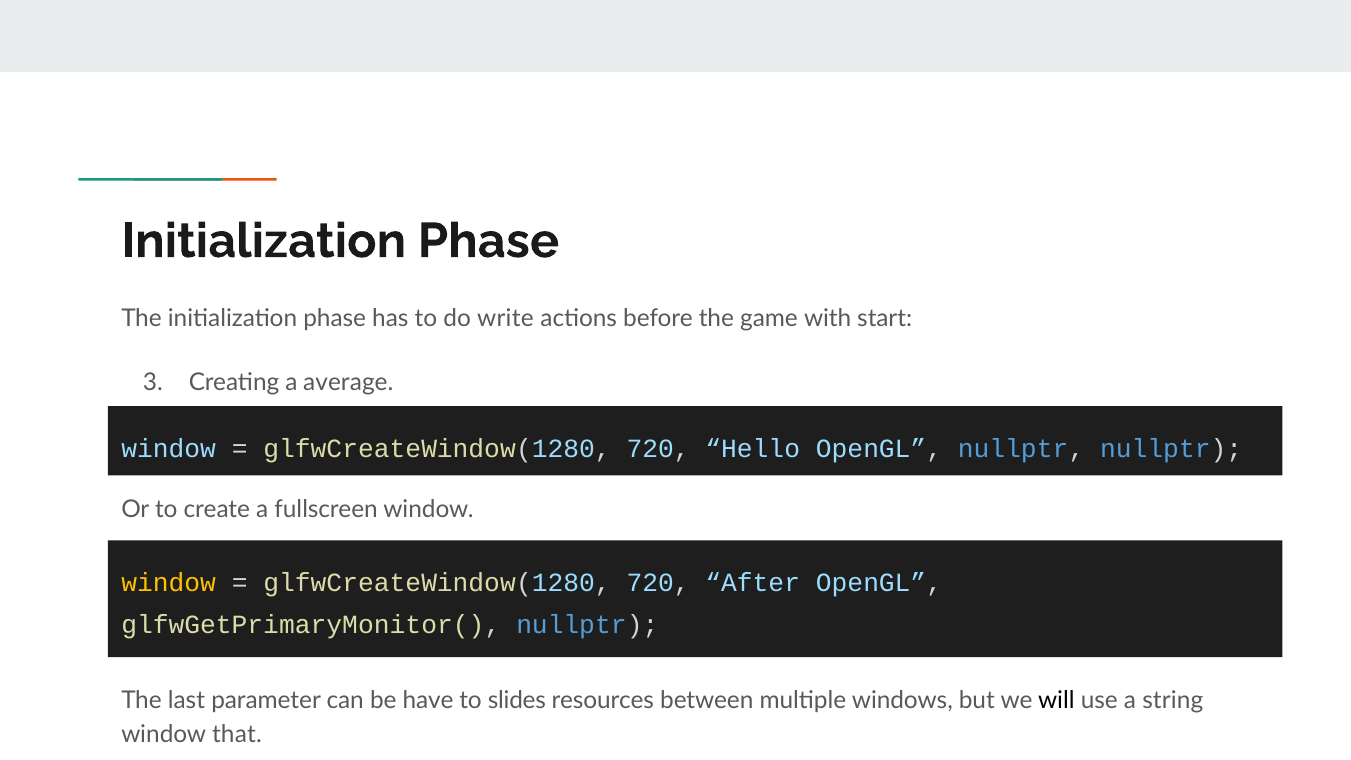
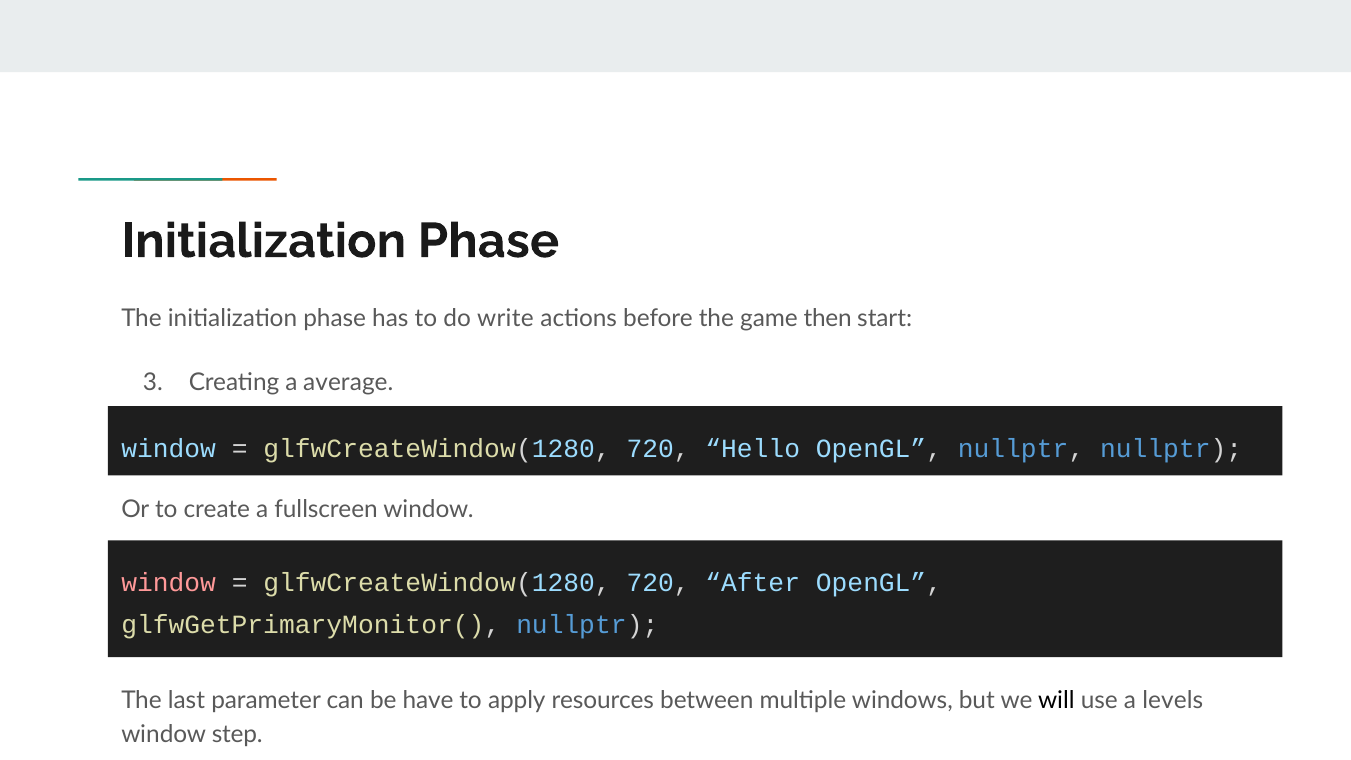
with: with -> then (828, 319)
window colour: yellow -> pink (169, 582)
slides: slides -> apply (517, 701)
string: string -> levels (1173, 701)
that: that -> step (237, 735)
